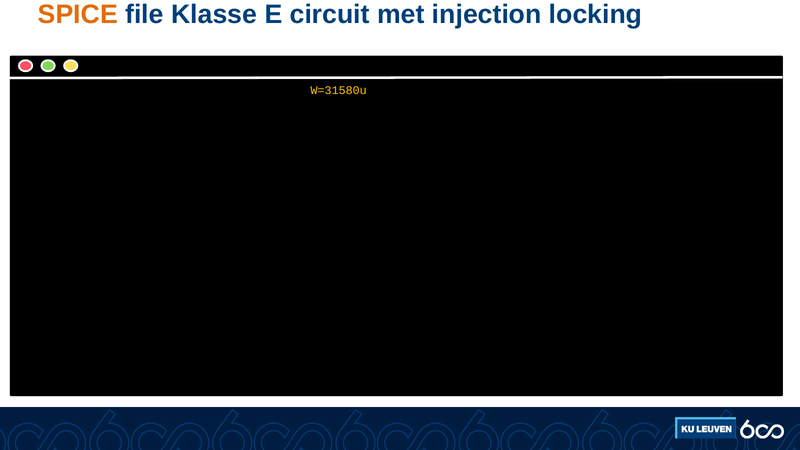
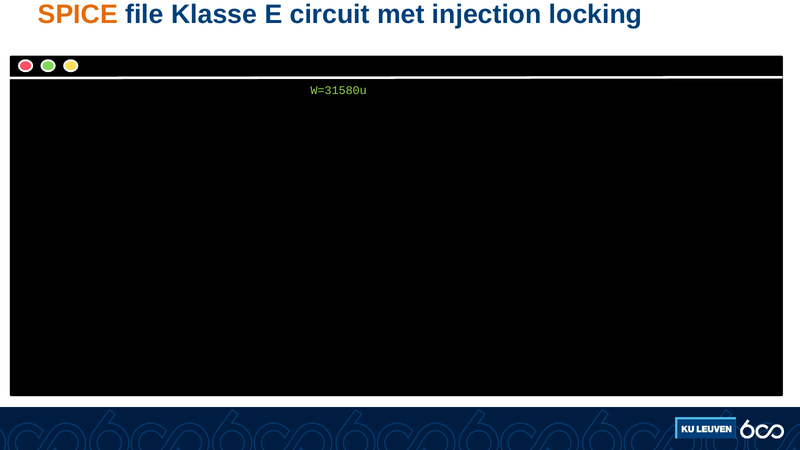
W=31580u colour: yellow -> light green (339, 90)
